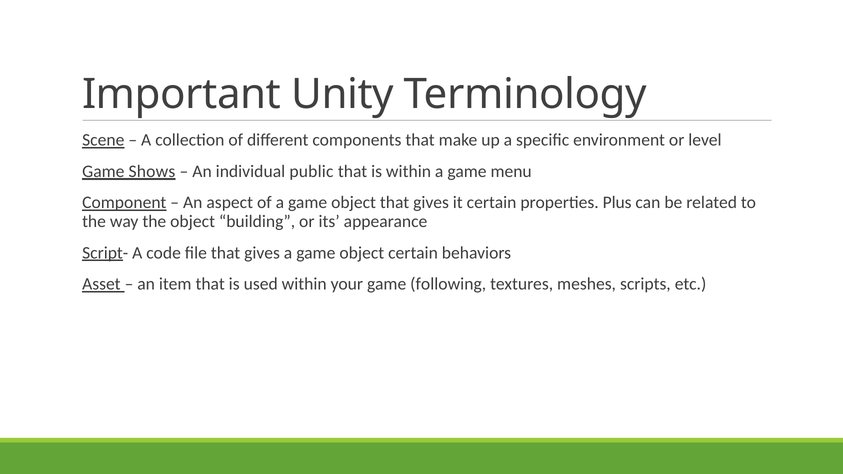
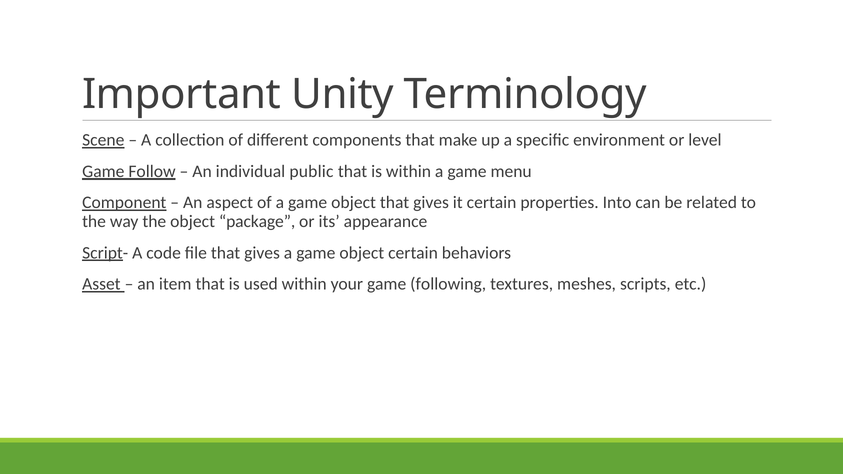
Shows: Shows -> Follow (152, 171)
Plus: Plus -> Into (617, 203)
building: building -> package (257, 222)
